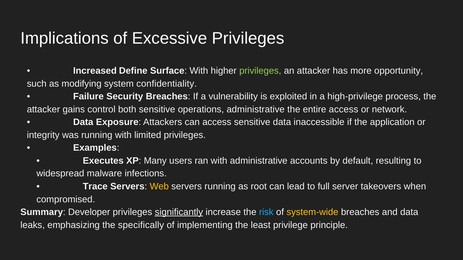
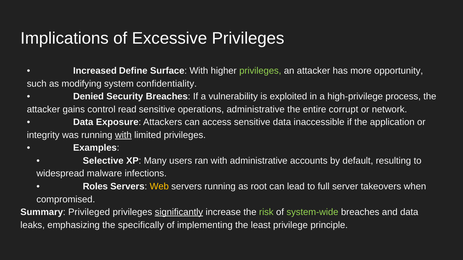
Failure: Failure -> Denied (88, 97)
both: both -> read (127, 110)
entire access: access -> corrupt (344, 110)
with underline: none -> present (123, 135)
Executes: Executes -> Selective (103, 161)
Trace: Trace -> Roles (95, 187)
Developer: Developer -> Privileged (89, 212)
risk colour: light blue -> light green (266, 212)
system-wide colour: yellow -> light green (312, 212)
